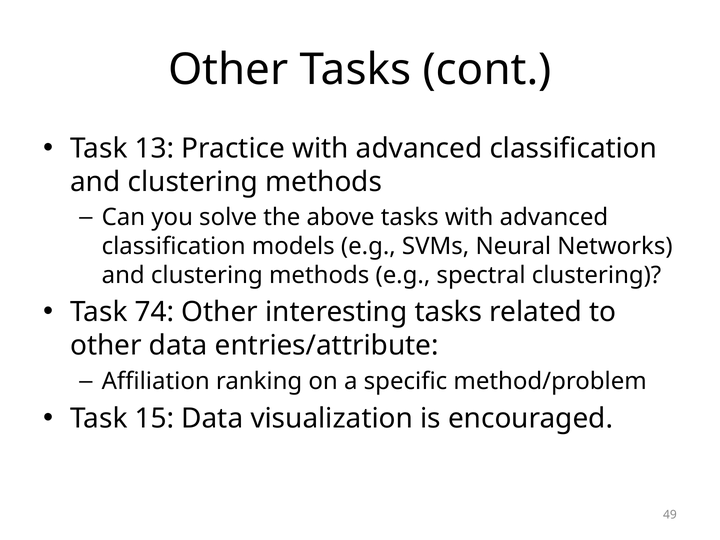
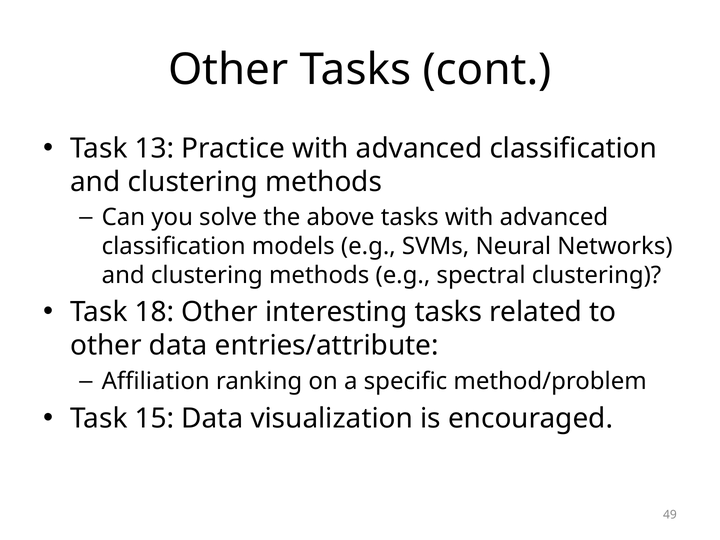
74: 74 -> 18 (154, 312)
